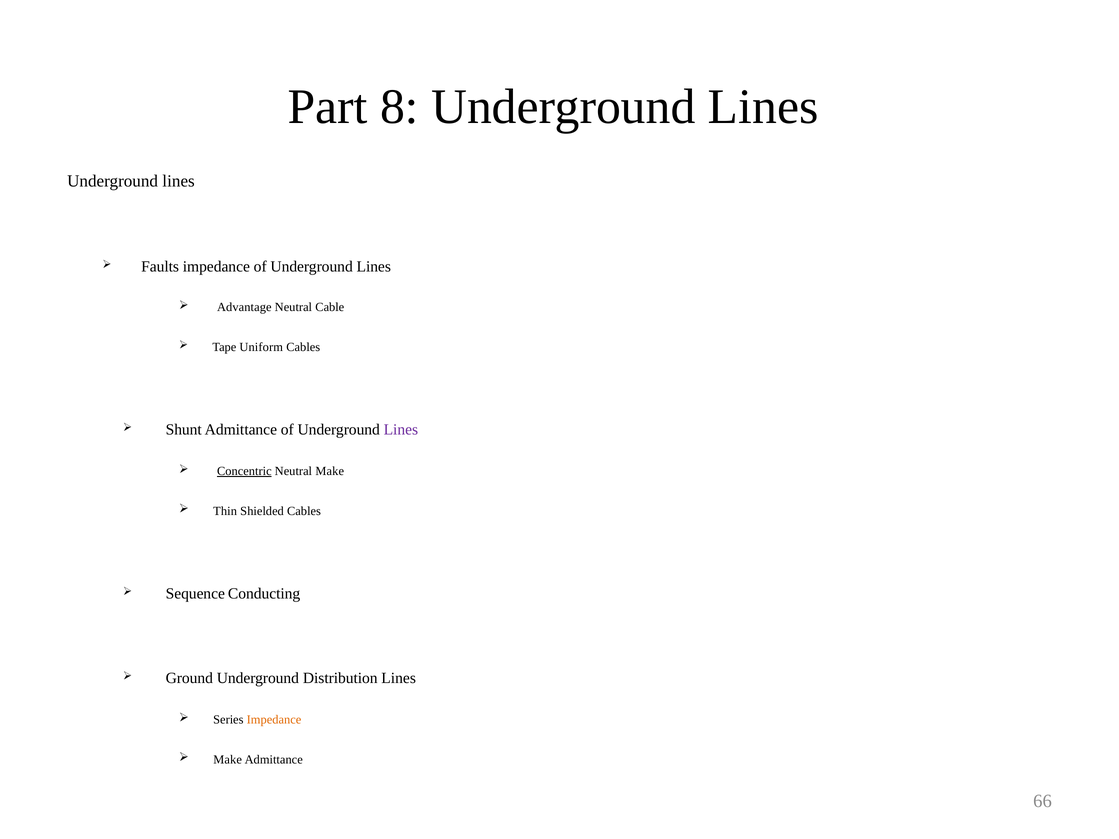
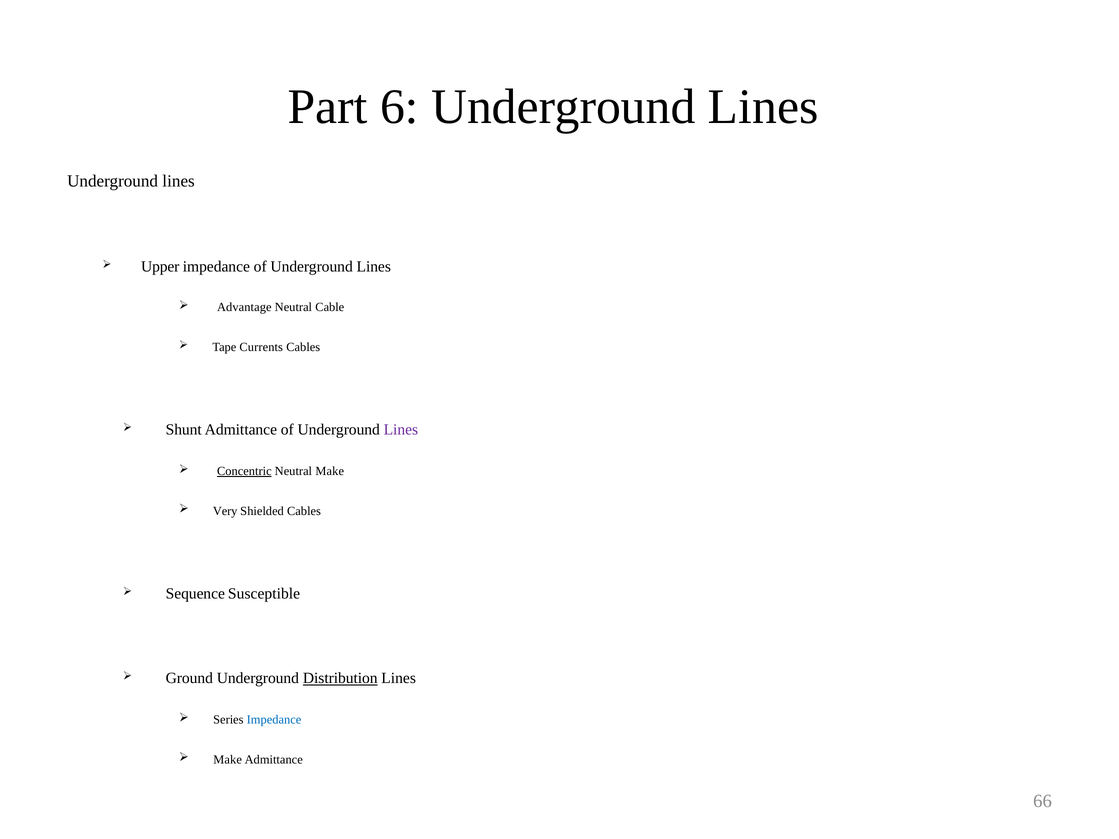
8: 8 -> 6 (399, 107)
Faults: Faults -> Upper (160, 267)
Uniform: Uniform -> Currents (261, 347)
Thin: Thin -> Very (225, 511)
Conducting: Conducting -> Susceptible (264, 594)
Distribution underline: none -> present (340, 679)
Impedance colour: orange -> blue (274, 720)
